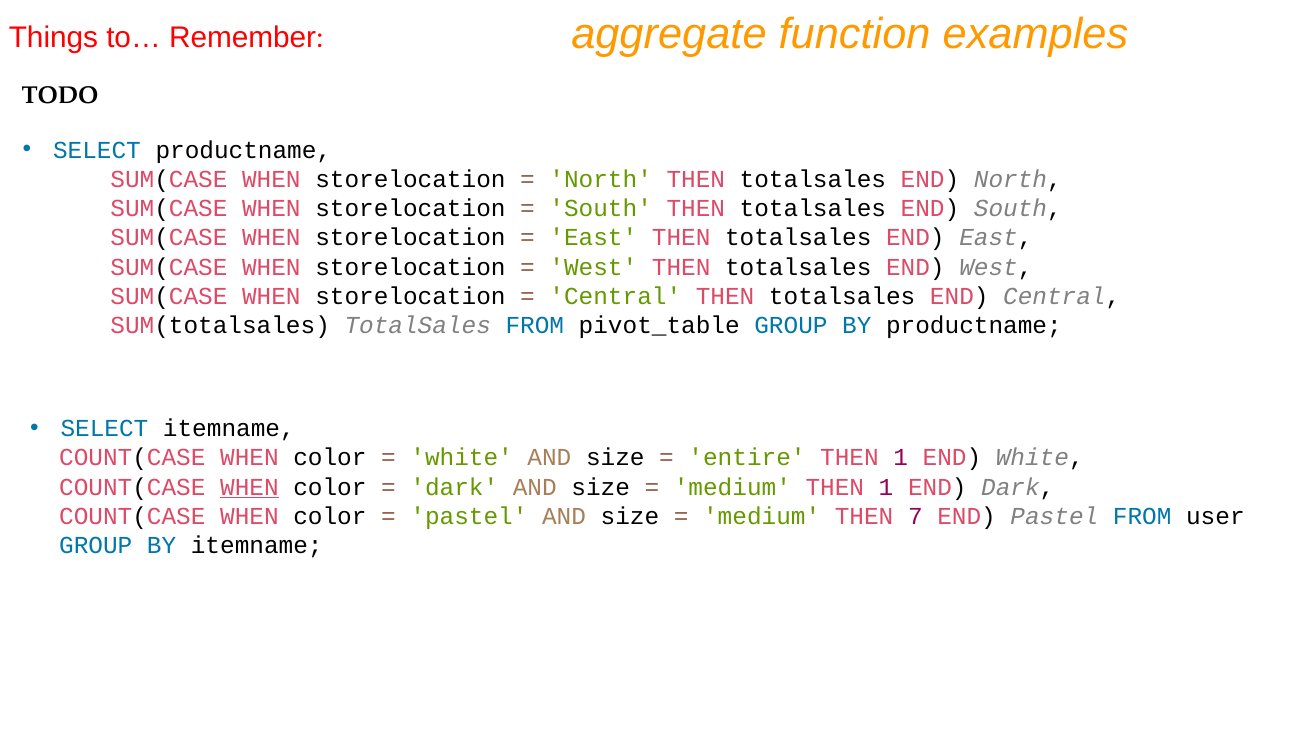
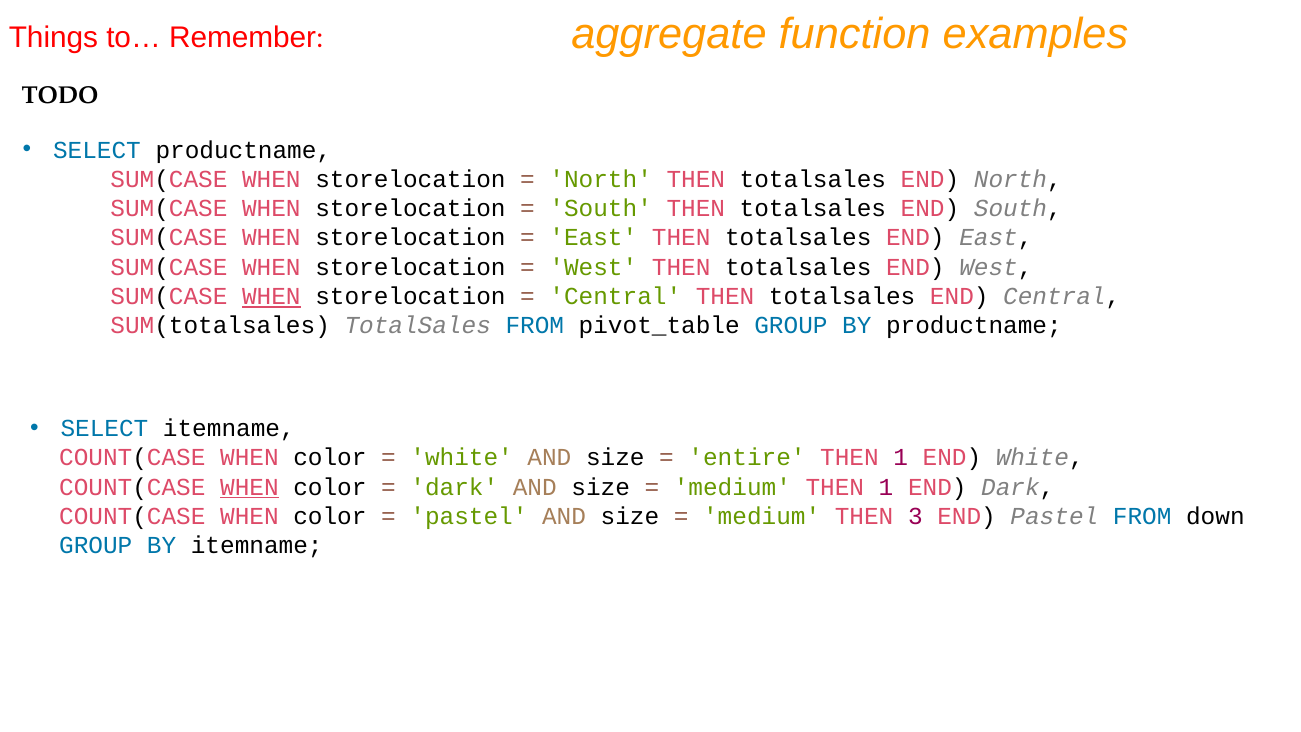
WHEN underline: none -> present (271, 296)
7: 7 -> 3 (915, 516)
user: user -> down (1215, 516)
